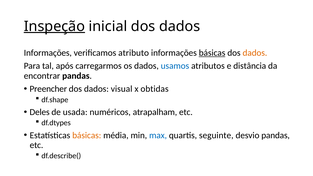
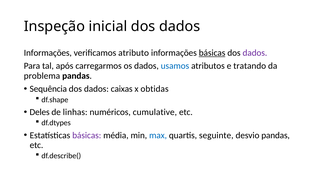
Inspeção underline: present -> none (54, 26)
dados colour: orange -> purple (255, 53)
distância: distância -> tratando (250, 66)
encontrar: encontrar -> problema (42, 76)
Preencher: Preencher -> Sequência (48, 89)
visual: visual -> caixas (122, 89)
usada: usada -> linhas (75, 112)
atrapalham: atrapalham -> cumulative (155, 112)
básicas colour: orange -> purple (87, 135)
